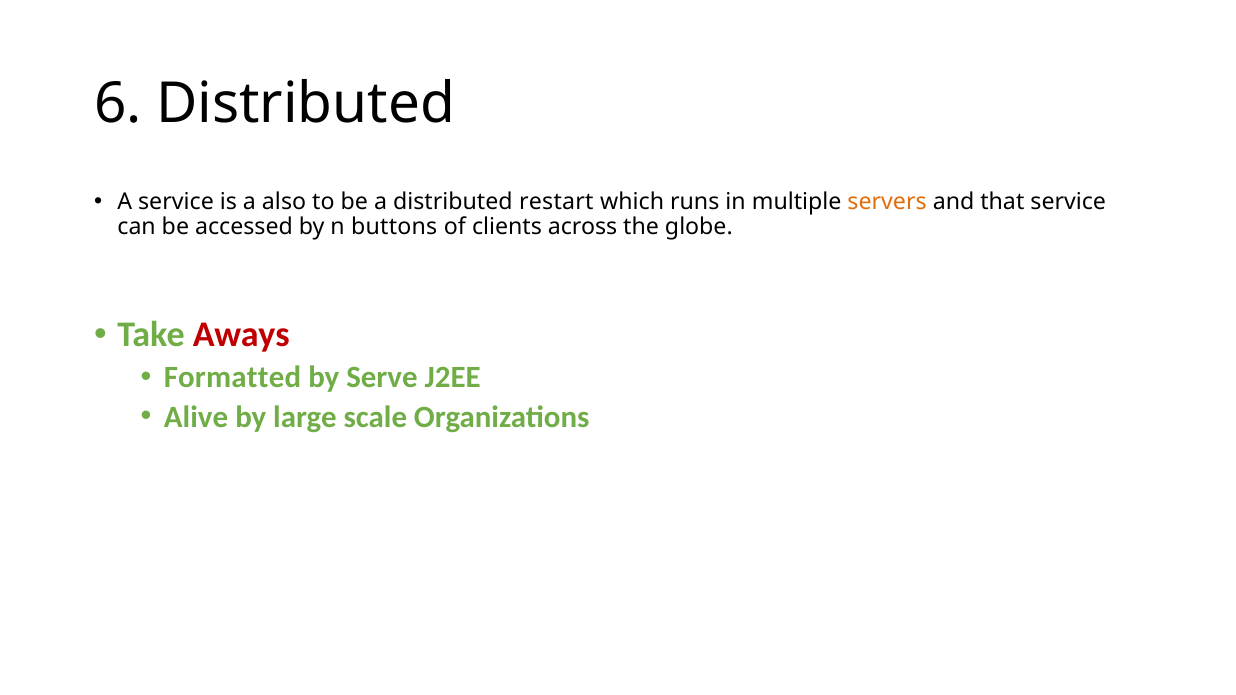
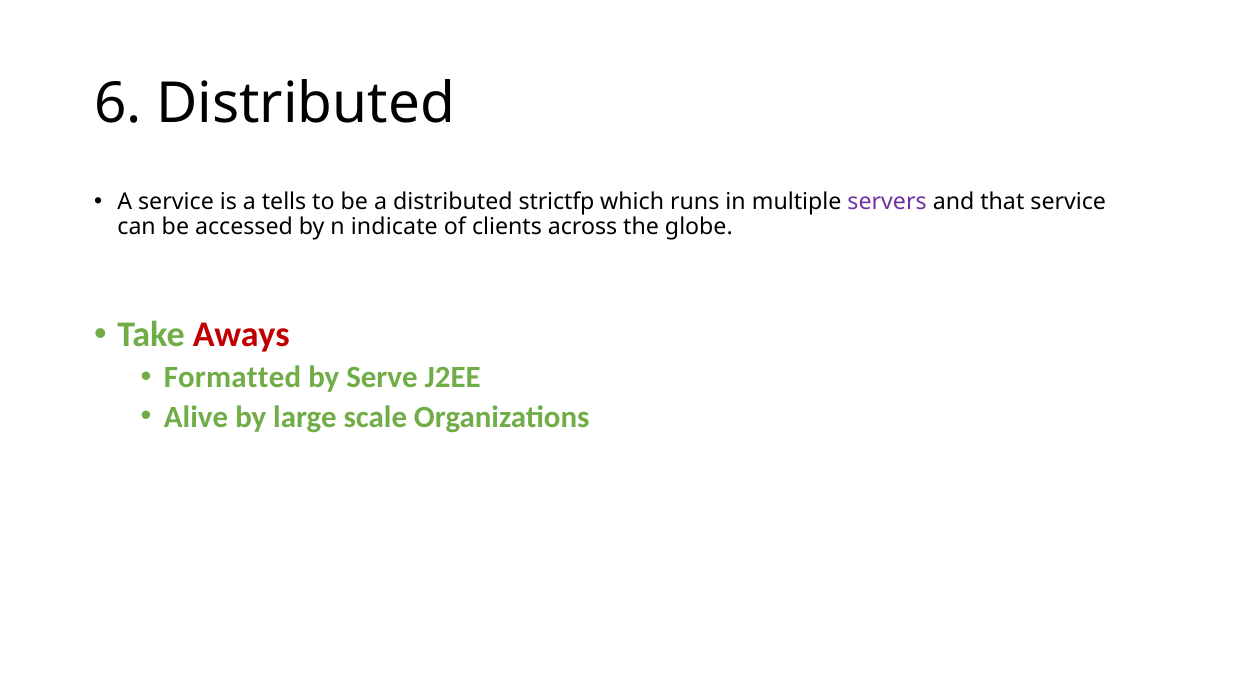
also: also -> tells (284, 202)
restart: restart -> strictfp (556, 202)
servers colour: orange -> purple (887, 202)
buttons: buttons -> indicate (394, 227)
